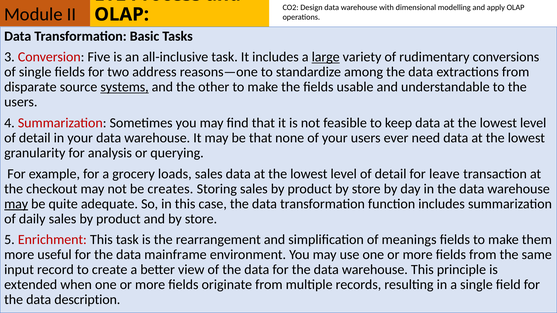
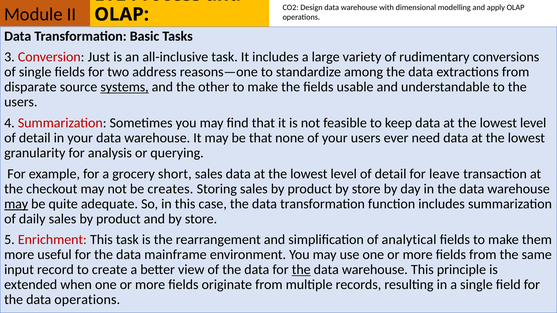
Five: Five -> Just (99, 57)
large underline: present -> none (326, 57)
loads: loads -> short (175, 174)
meanings: meanings -> analytical (409, 240)
the underline: none -> present (301, 270)
data description: description -> operations (87, 300)
